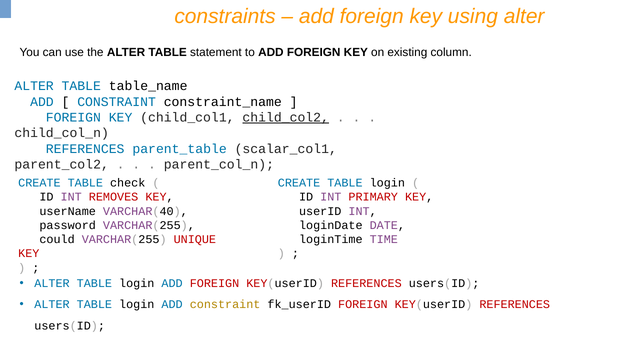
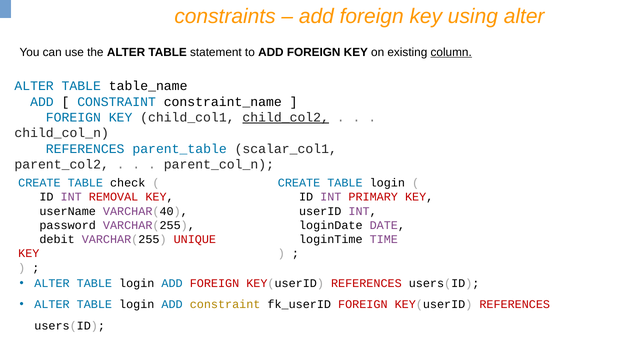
column underline: none -> present (451, 52)
REMOVES: REMOVES -> REMOVAL (114, 197)
could: could -> debit (57, 240)
